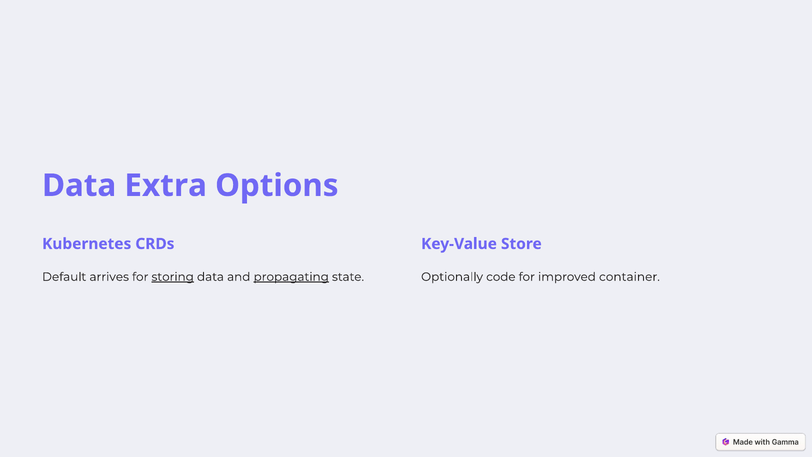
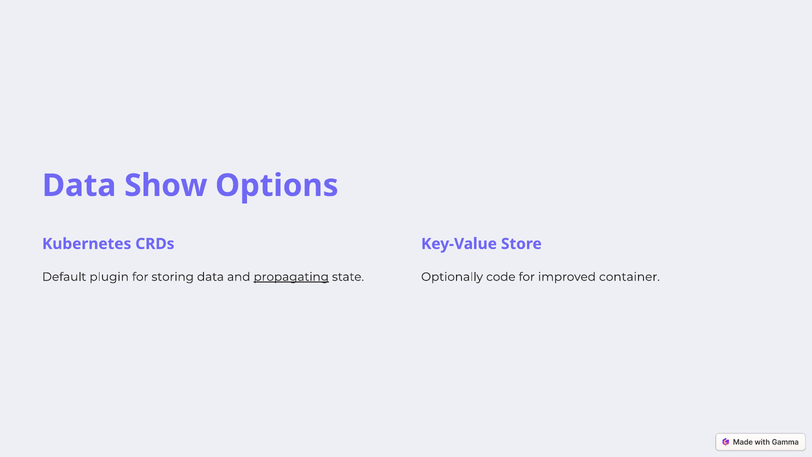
Extra: Extra -> Show (166, 185)
arrives: arrives -> plugin (109, 277)
storing underline: present -> none (173, 277)
